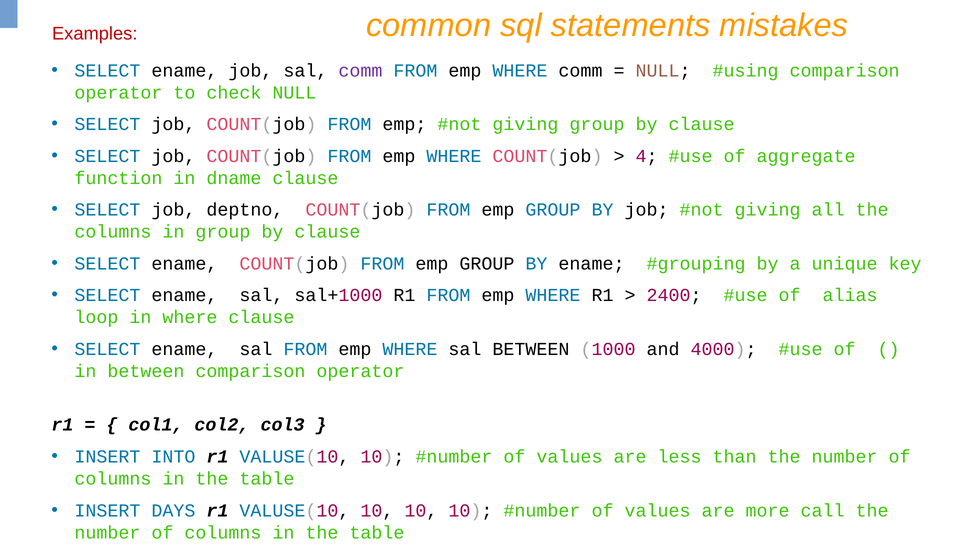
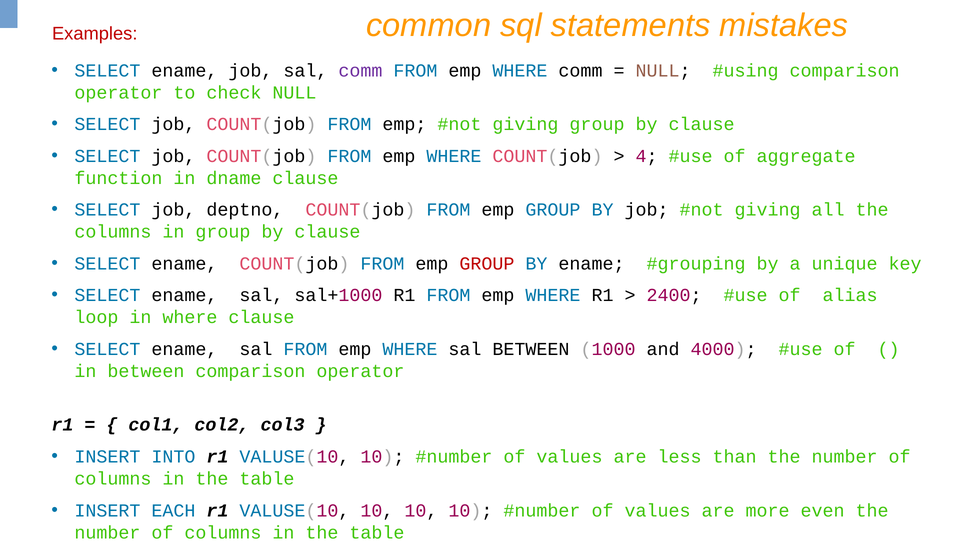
GROUP colour: black -> red (487, 264)
DAYS: DAYS -> EACH (173, 511)
call: call -> even (823, 511)
